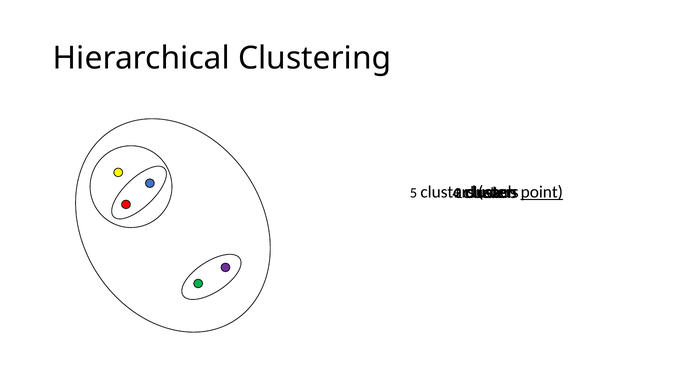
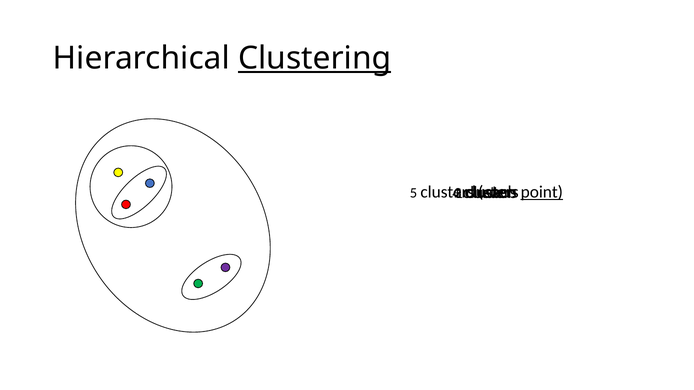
Clustering underline: none -> present (315, 58)
